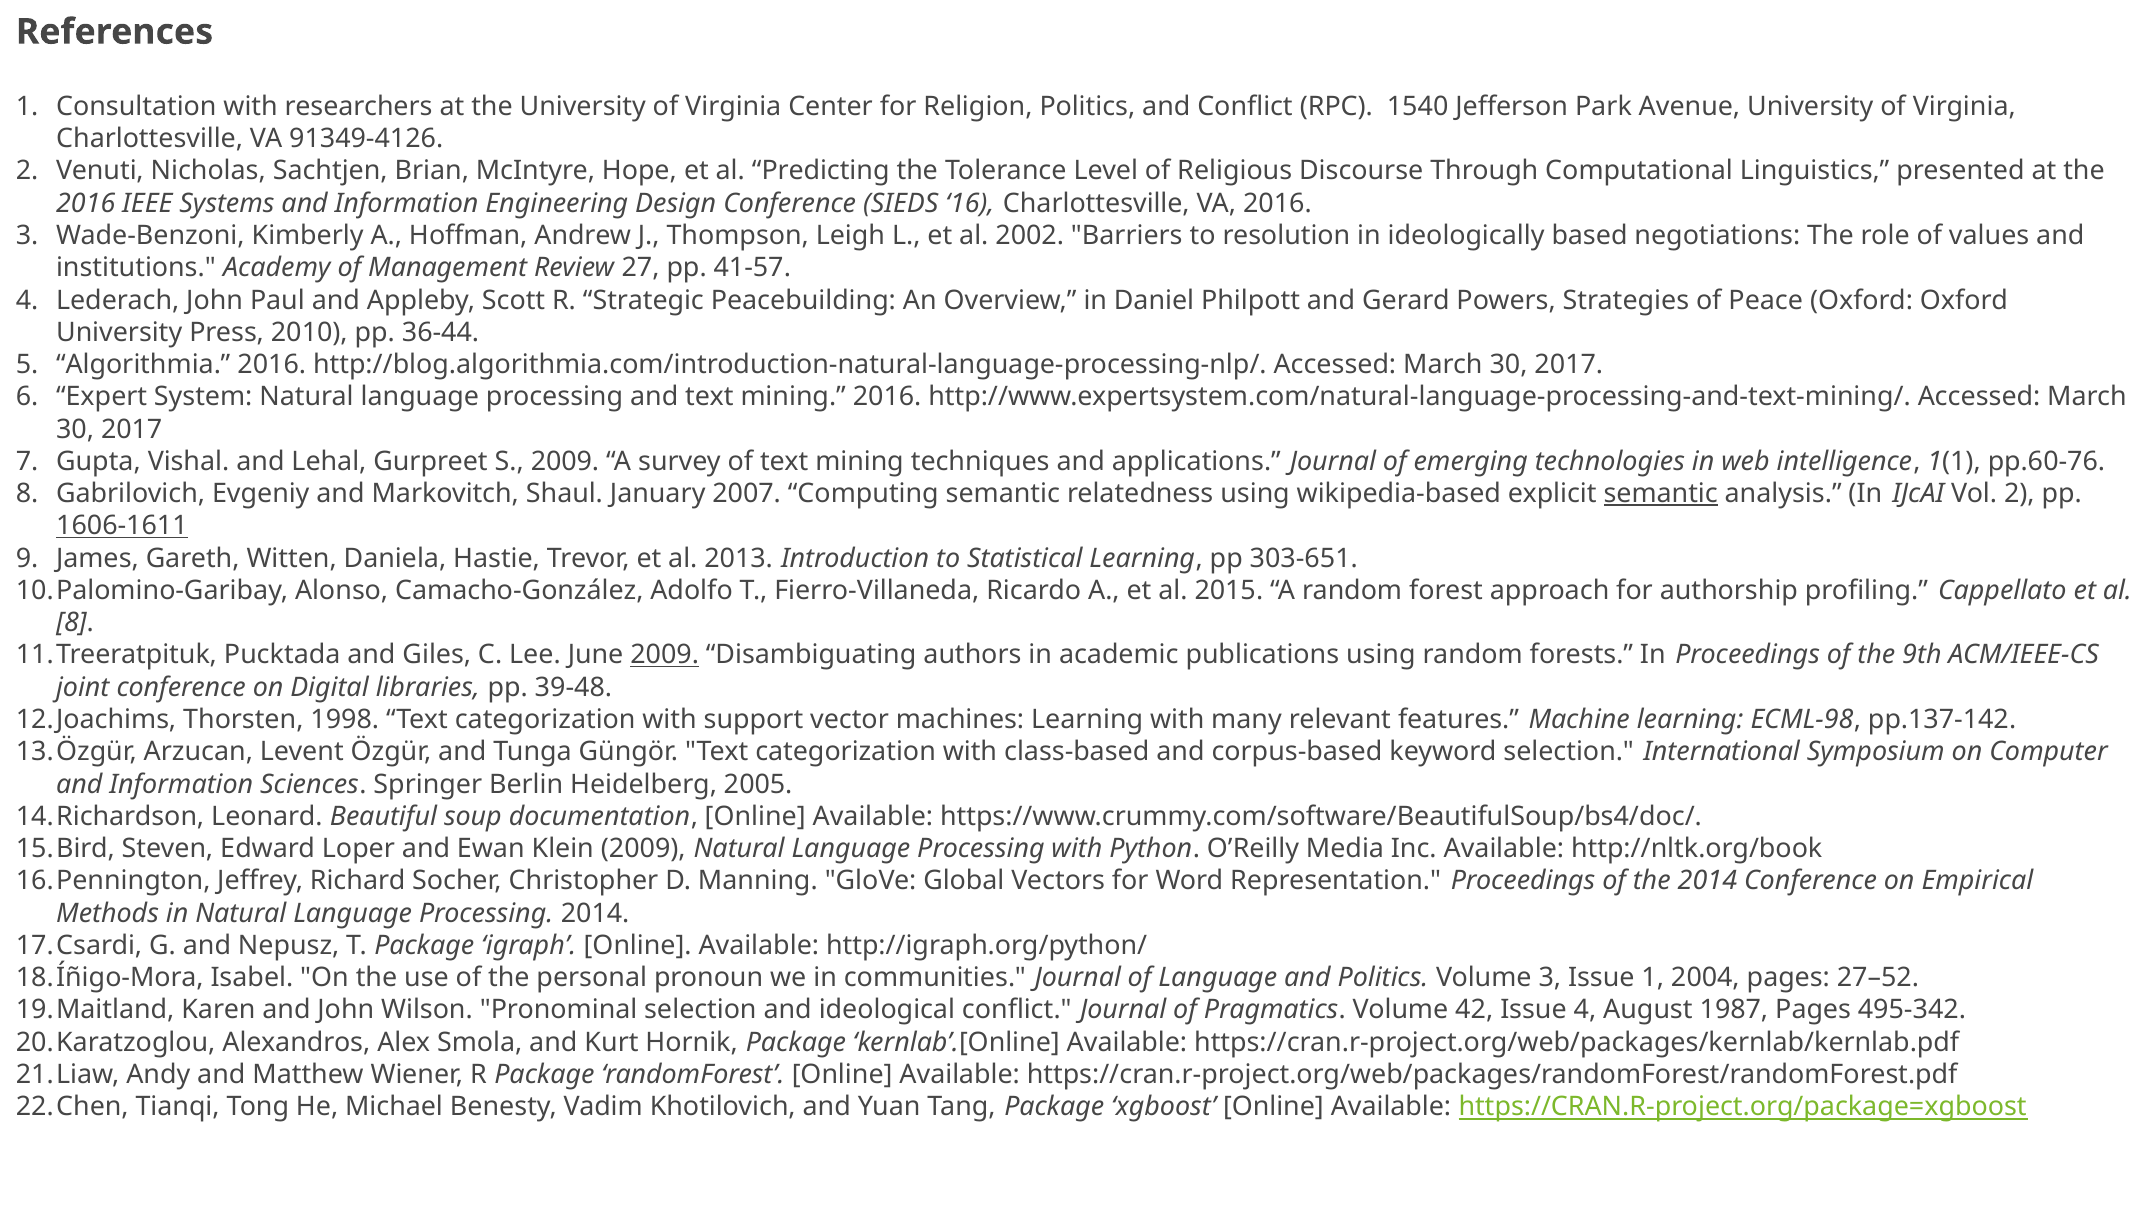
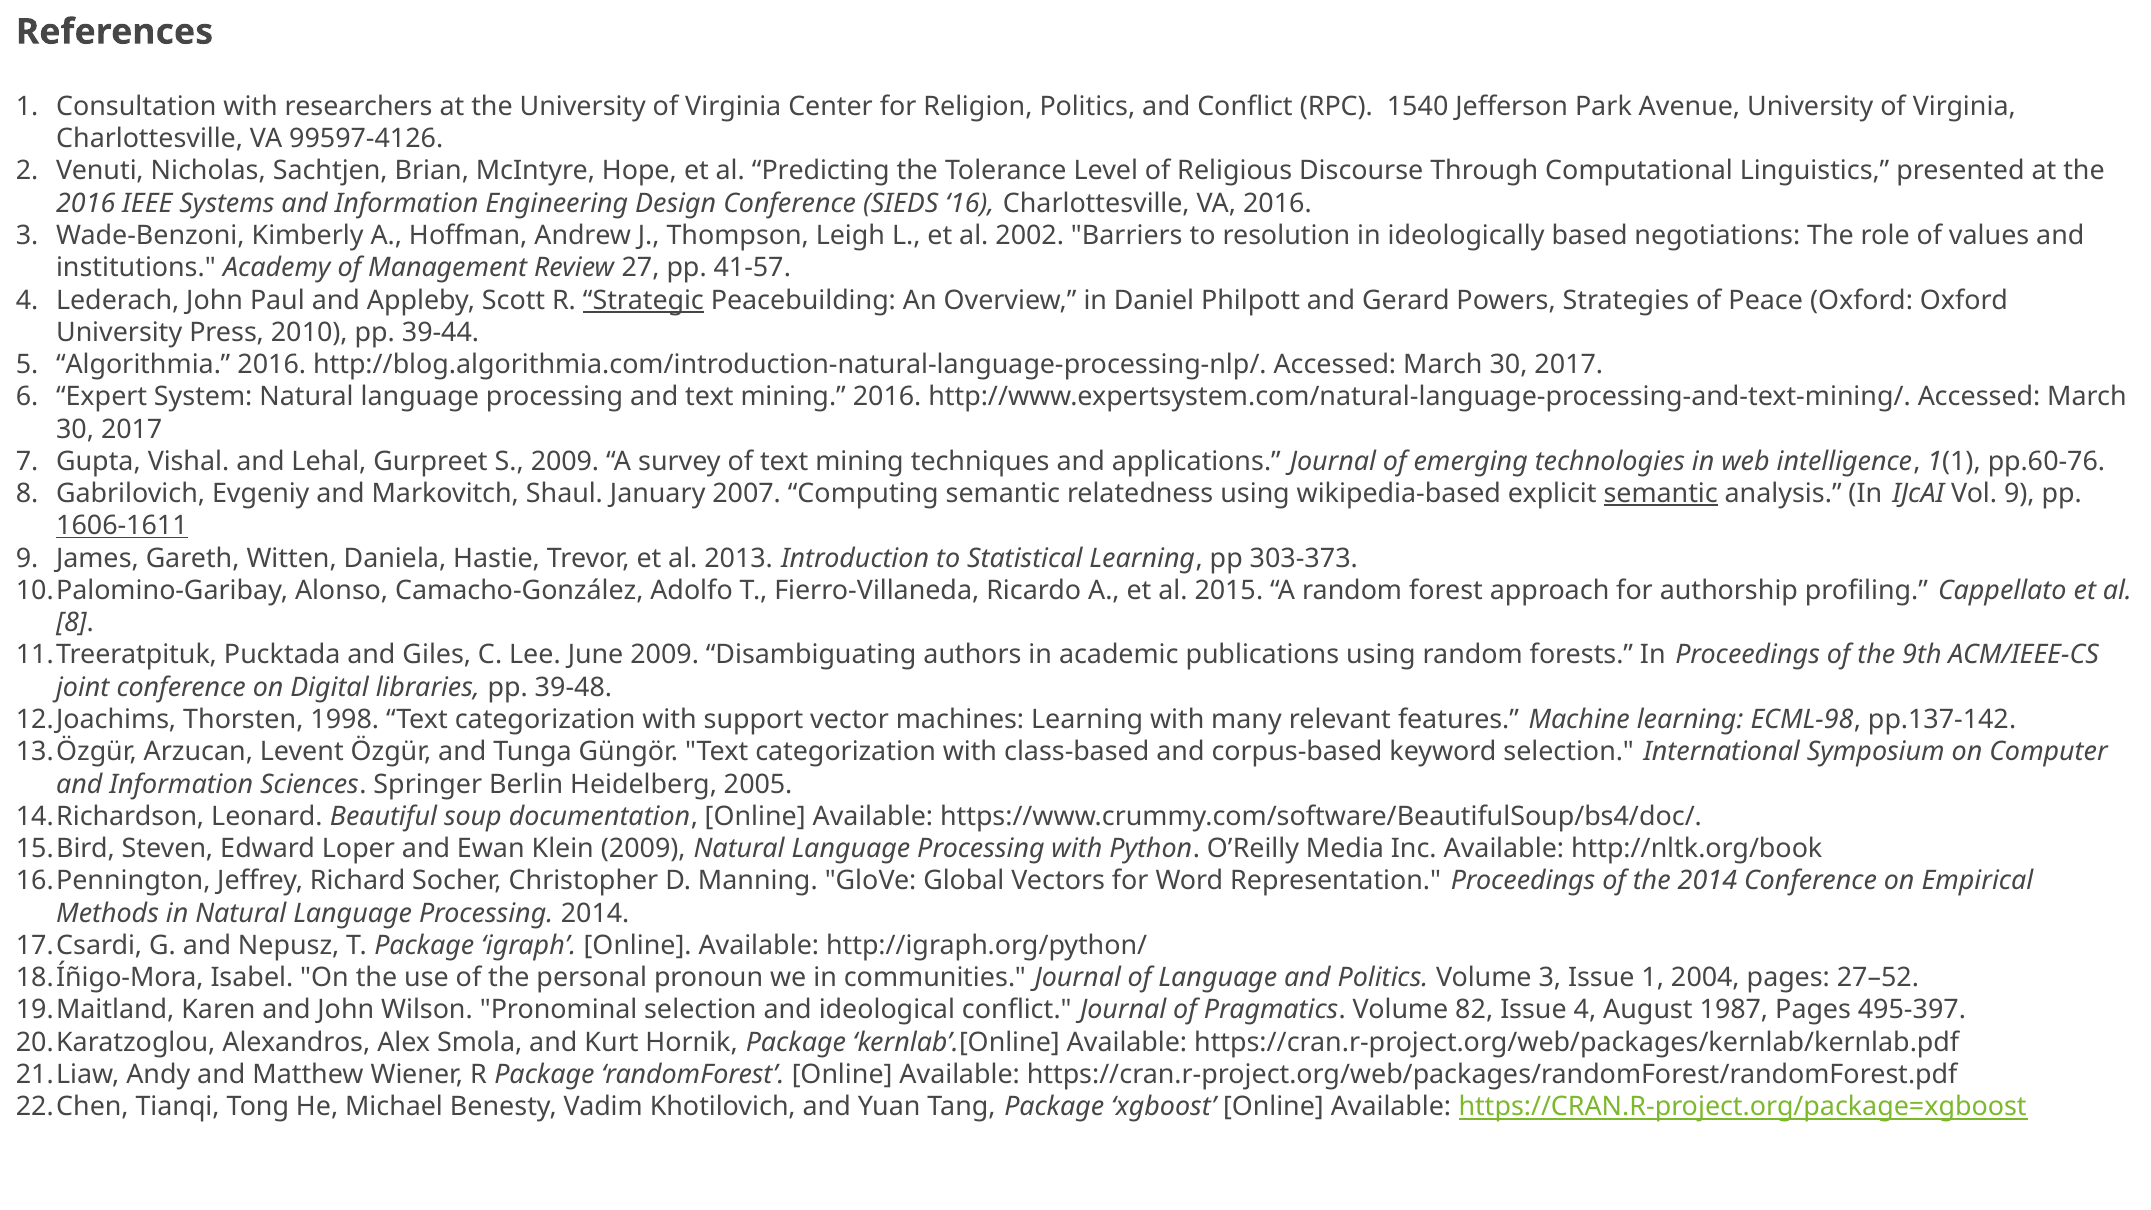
91349-4126: 91349-4126 -> 99597-4126 (366, 139)
Strategic underline: none -> present (643, 300)
36-44: 36-44 -> 39-44 (441, 332)
Vol 2: 2 -> 9 (2019, 494)
303-651: 303-651 -> 303-373 (1304, 558)
2009 underline: present -> none (665, 655)
42: 42 -> 82 (1474, 1010)
495-342: 495-342 -> 495-397 (1912, 1010)
